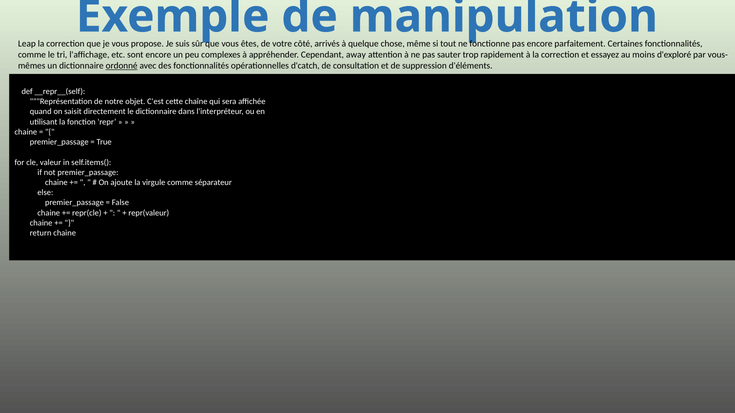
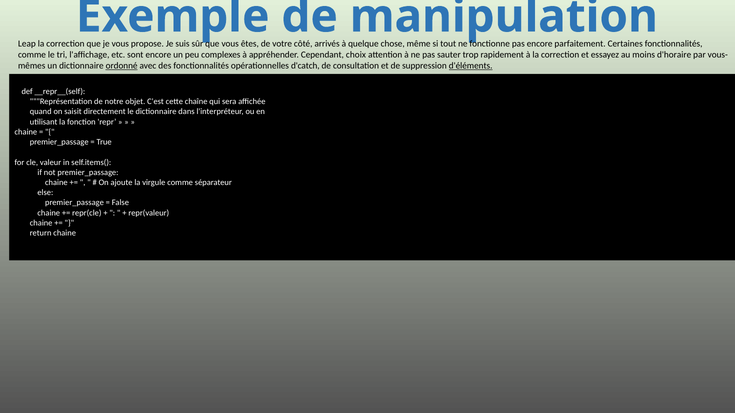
away: away -> choix (356, 55)
d'exploré: d'exploré -> d'horaire (674, 55)
d'éléments underline: none -> present (471, 66)
